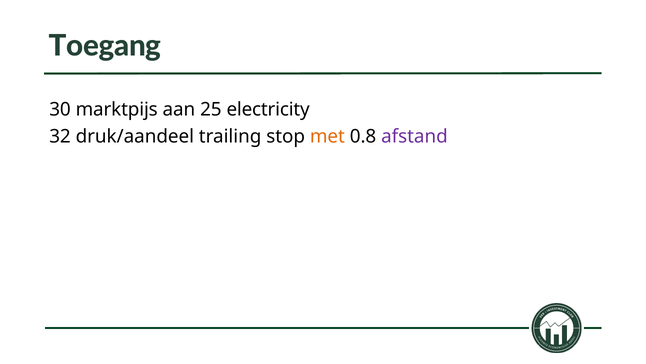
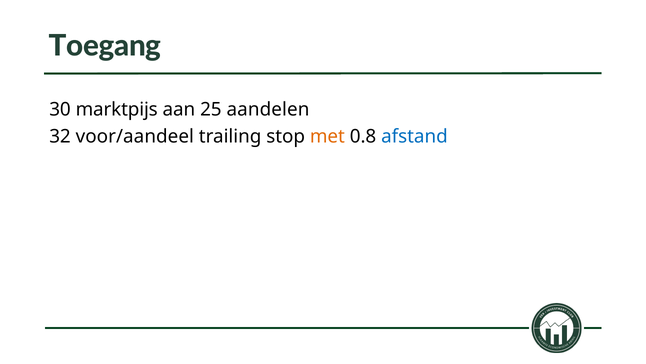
electricity: electricity -> aandelen (268, 109)
druk/aandeel: druk/aandeel -> voor/aandeel (135, 136)
afstand colour: purple -> blue (414, 136)
